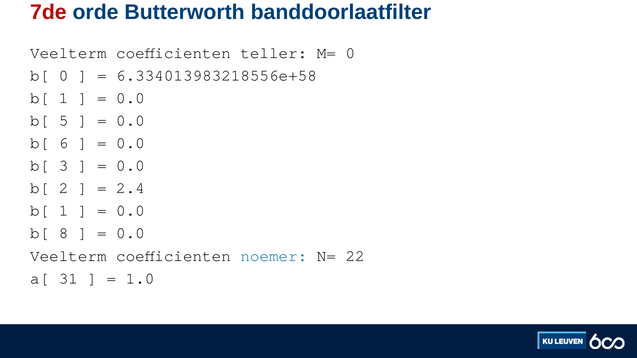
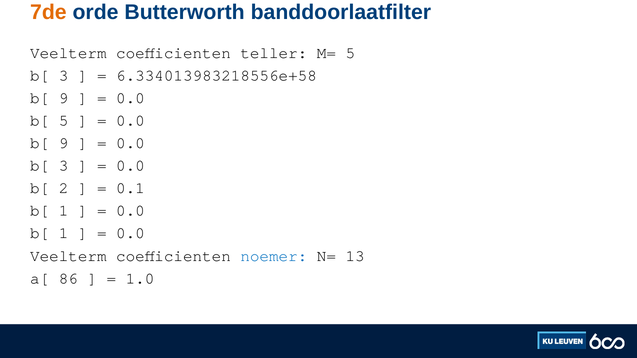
7de colour: red -> orange (48, 12)
M= 0: 0 -> 5 (350, 53)
0: 0 -> 3 (64, 75)
1: 1 -> 9 (64, 98)
6: 6 -> 9 (64, 143)
2.4: 2.4 -> 0.1 (130, 188)
8: 8 -> 1 (64, 233)
22: 22 -> 13 (355, 256)
31: 31 -> 86 (68, 279)
